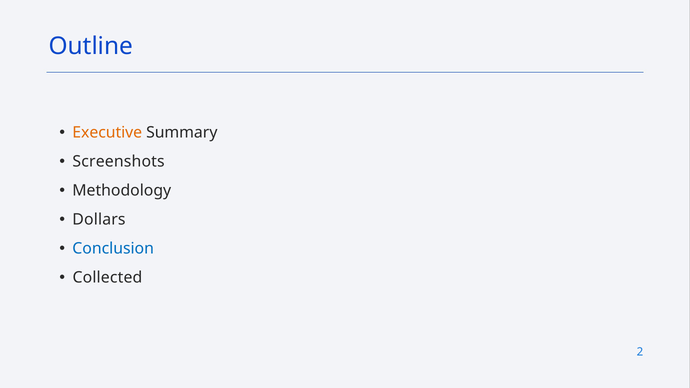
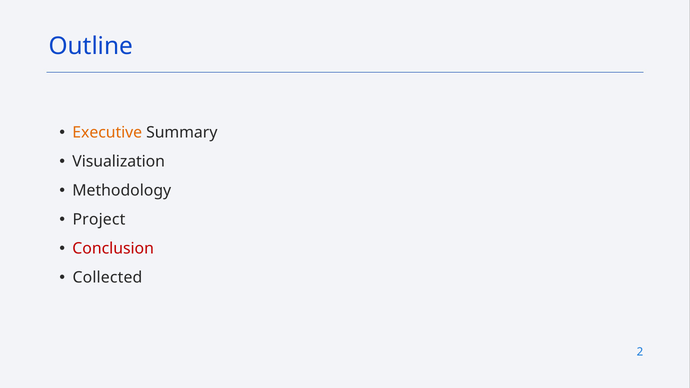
Screenshots: Screenshots -> Visualization (119, 162)
Dollars: Dollars -> Project (99, 220)
Conclusion colour: blue -> red (113, 249)
